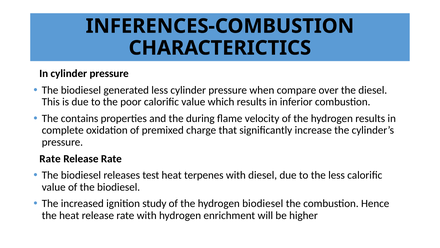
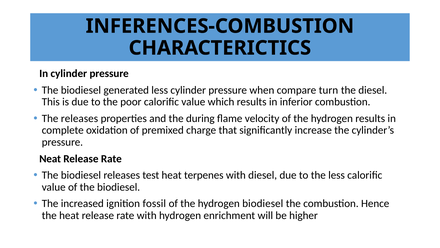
over: over -> turn (328, 90)
The contains: contains -> releases (79, 118)
Rate: Rate -> Neat (50, 158)
study: study -> fossil (154, 203)
